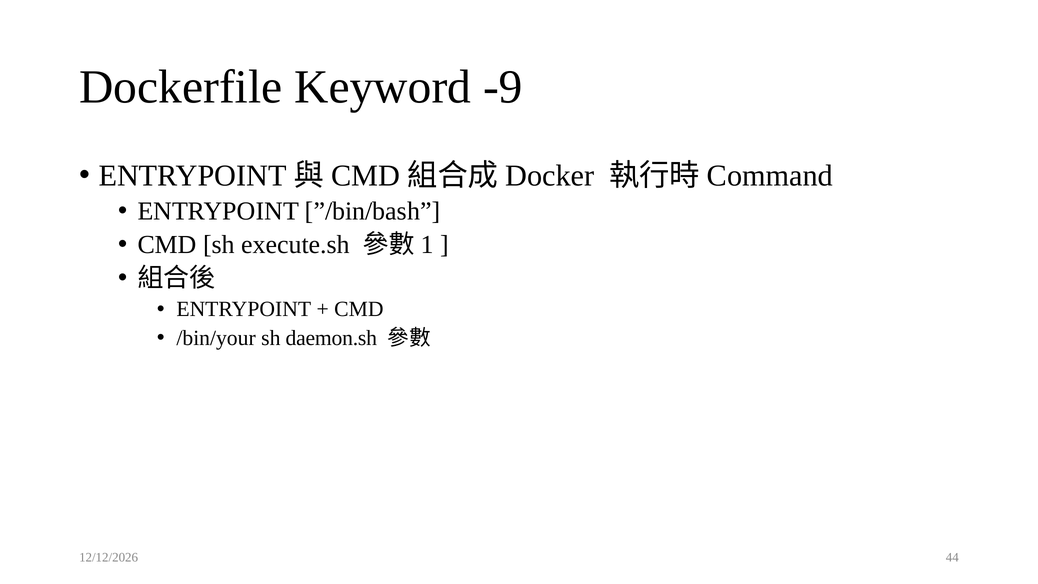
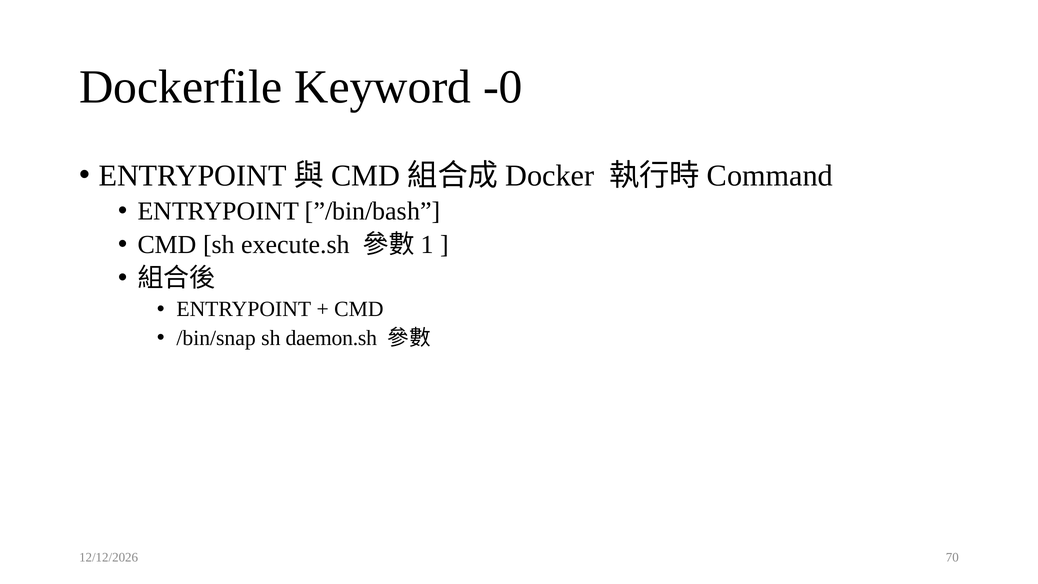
-9: -9 -> -0 (503, 87)
/bin/your: /bin/your -> /bin/snap (216, 338)
44: 44 -> 70 (952, 558)
